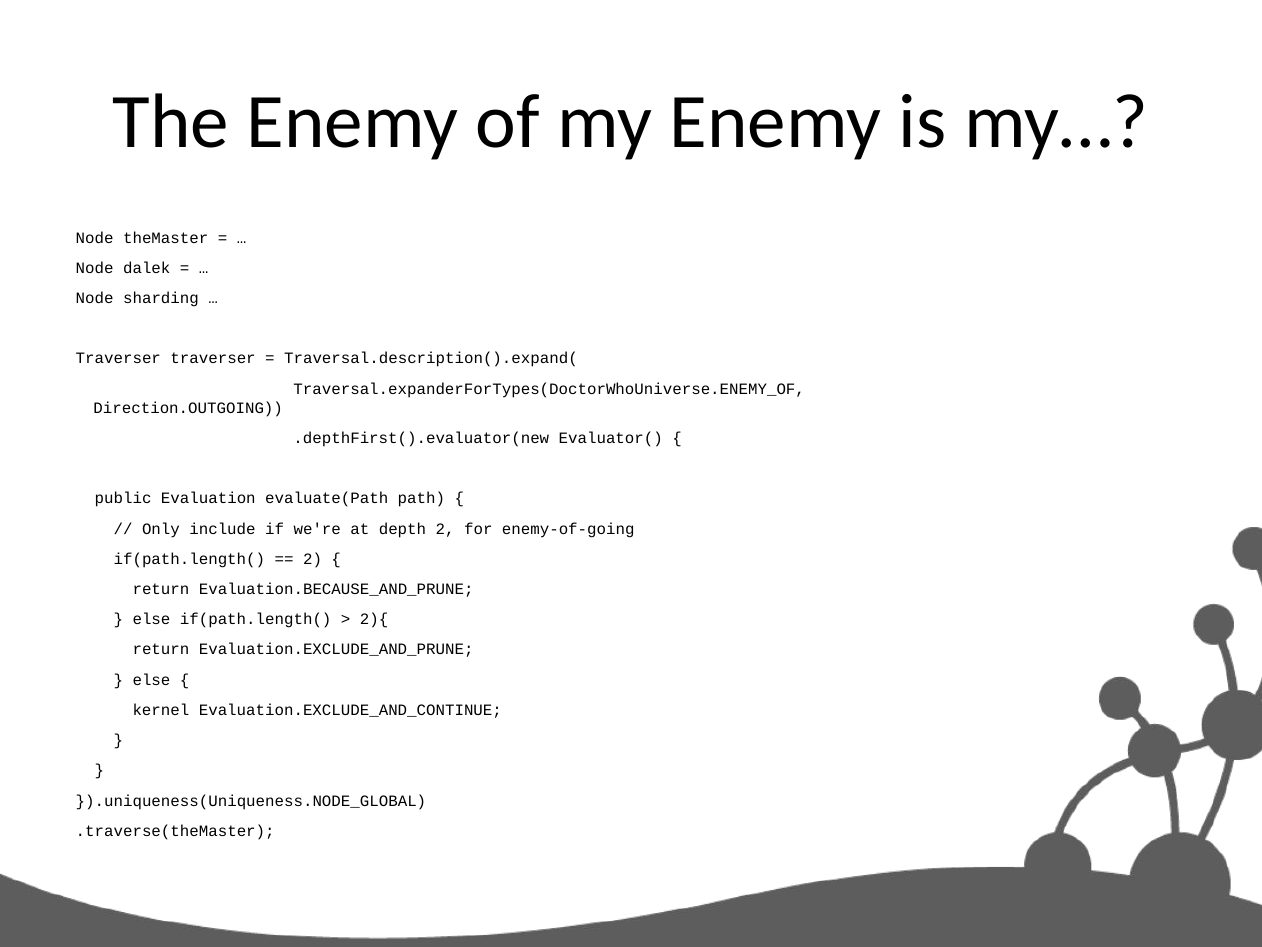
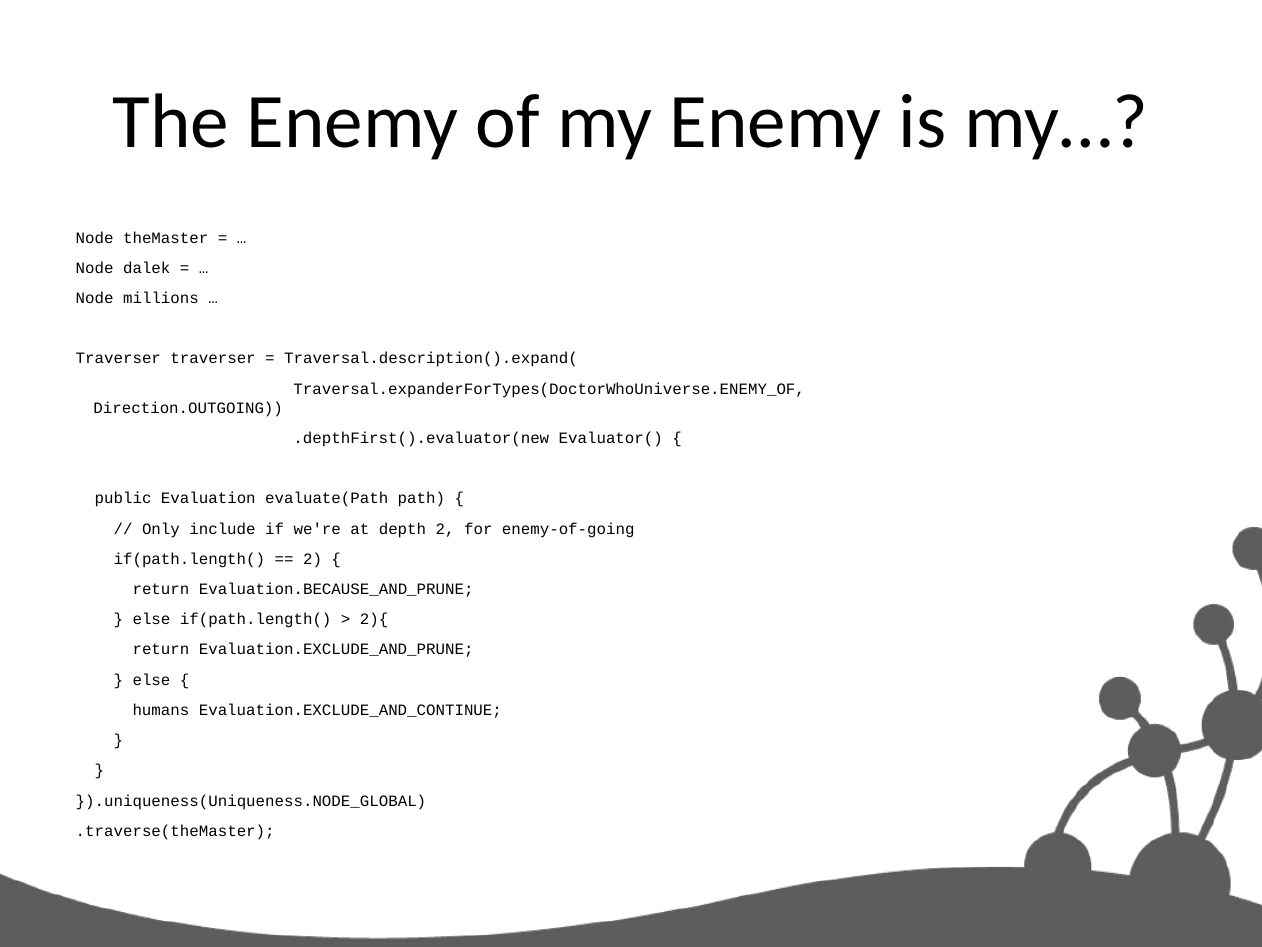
sharding: sharding -> millions (161, 298)
kernel: kernel -> humans (161, 710)
